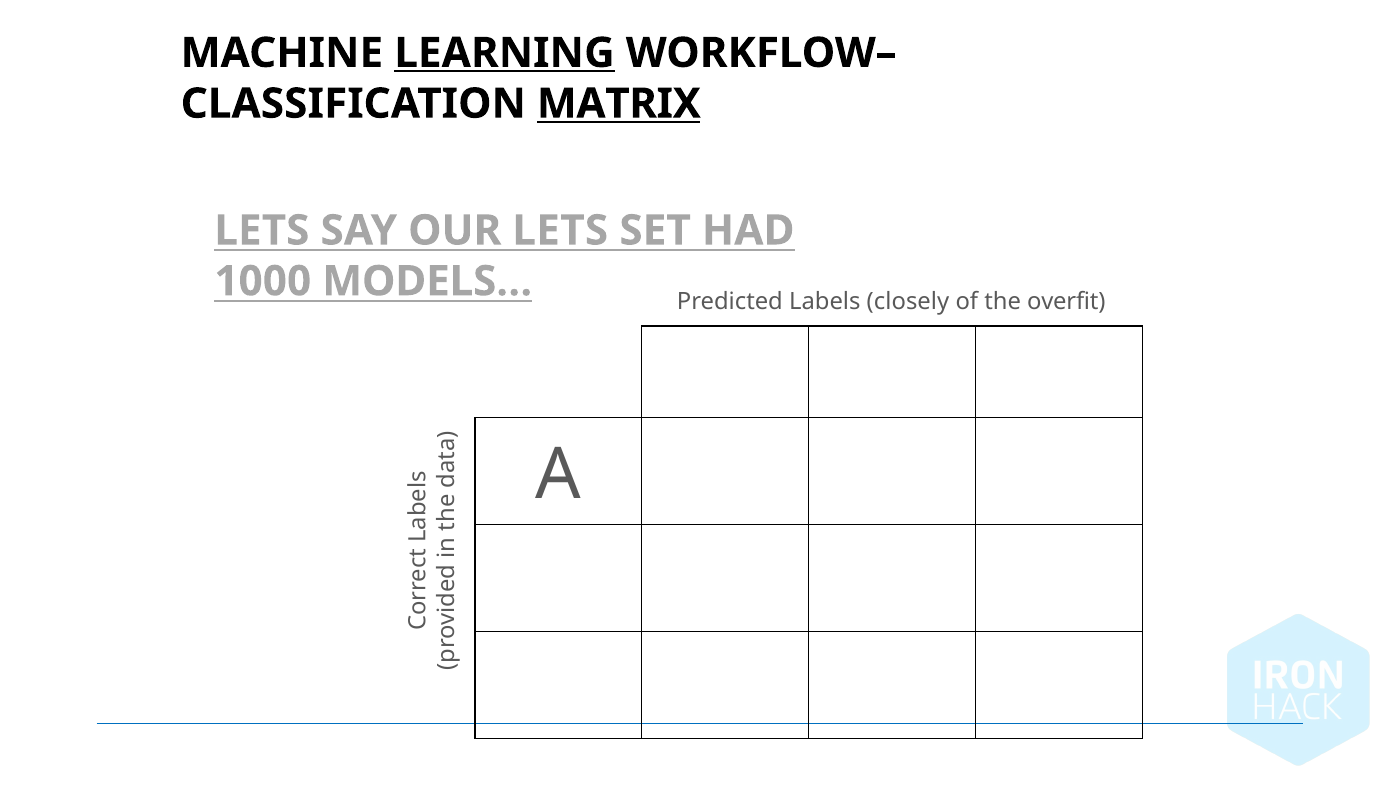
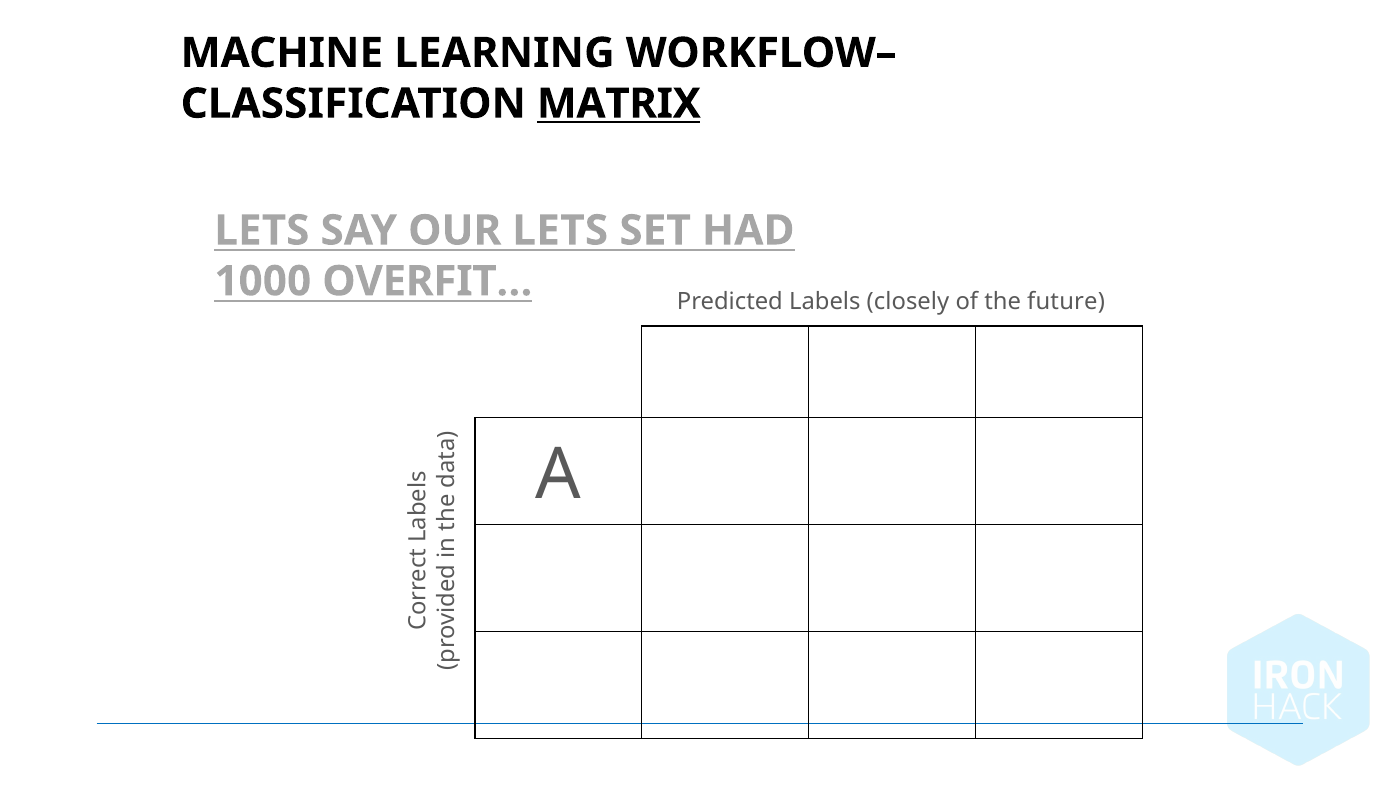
LEARNING underline: present -> none (504, 53)
MODELS…: MODELS… -> OVERFIT… (427, 282)
overfit: overfit -> future (1066, 302)
